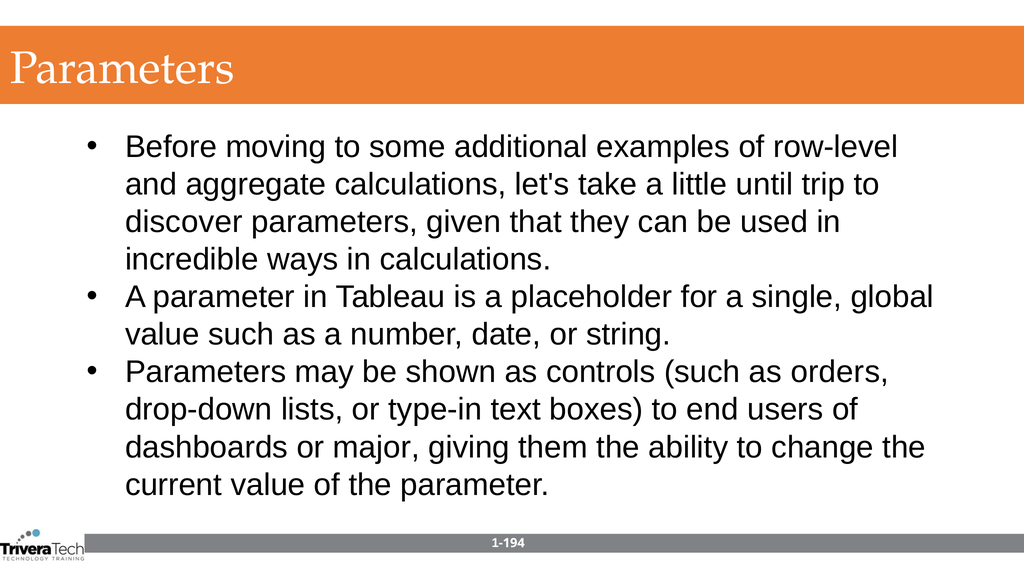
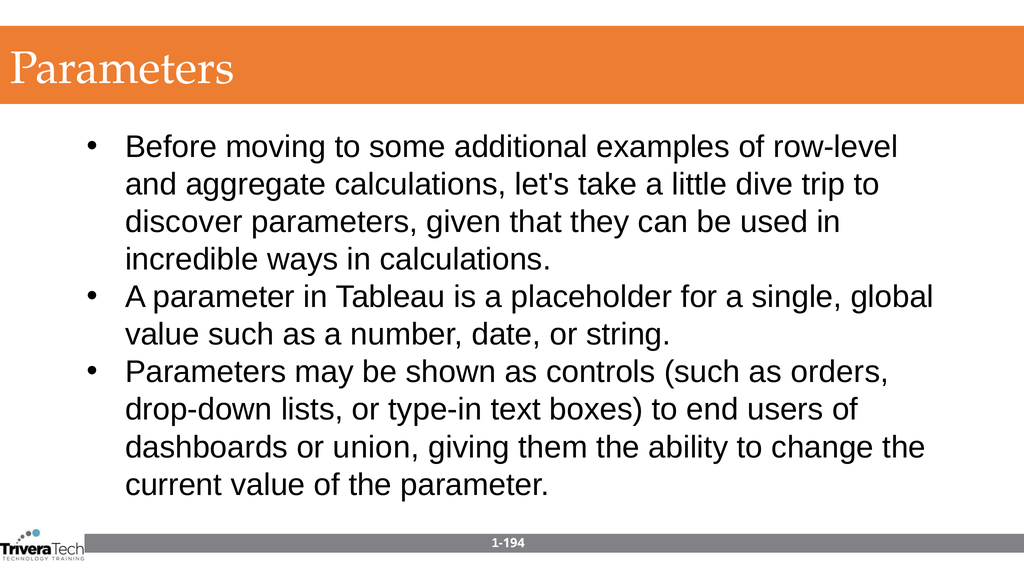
until: until -> dive (764, 184)
major: major -> union (376, 447)
